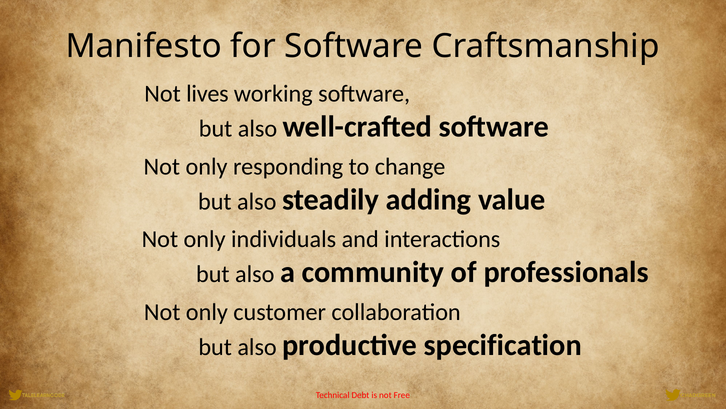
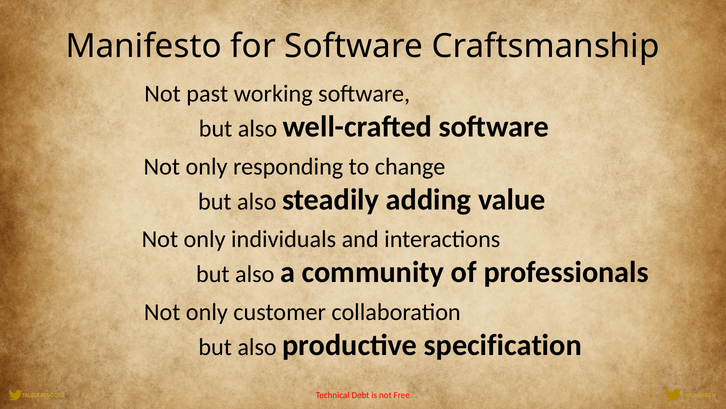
lives: lives -> past (207, 94)
